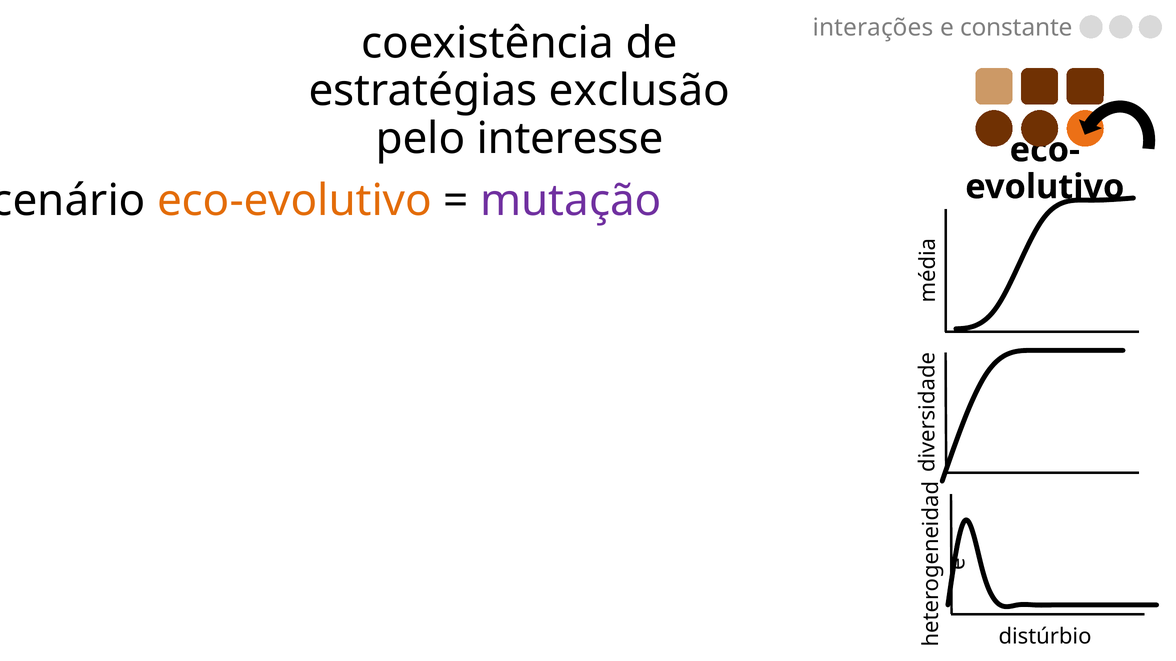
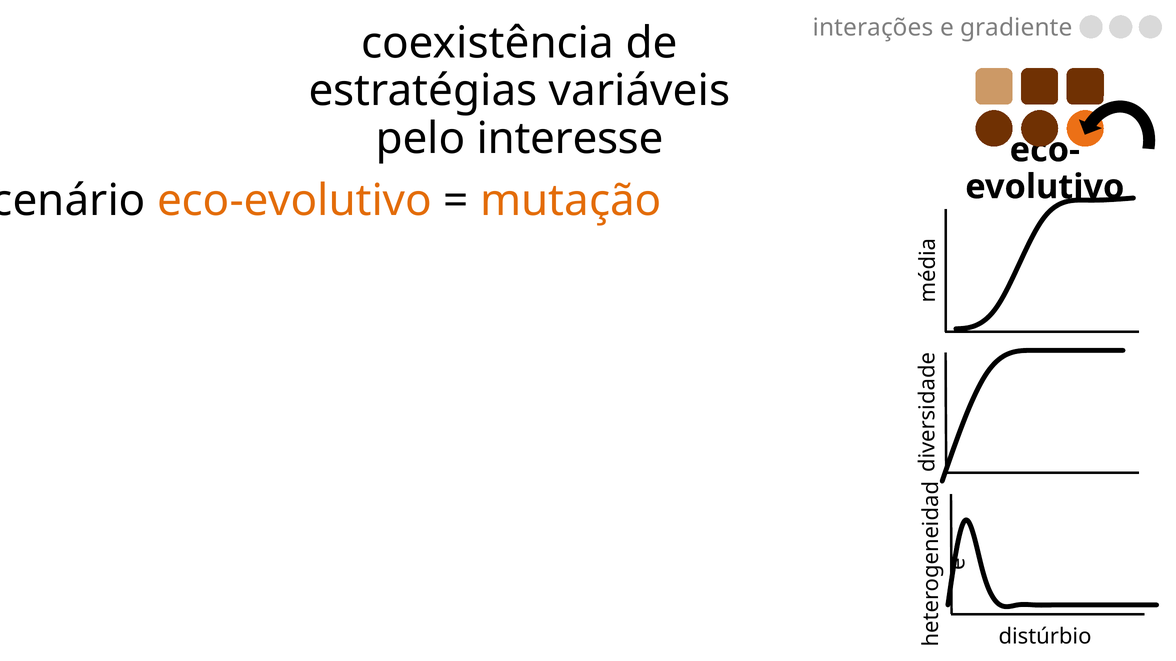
constante: constante -> gradiente (1016, 28)
exclusão: exclusão -> variáveis (640, 91)
mutação colour: purple -> orange (571, 201)
